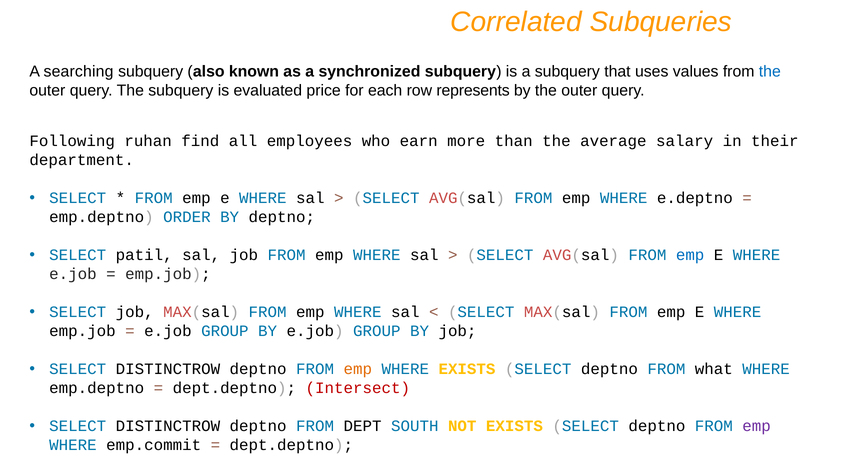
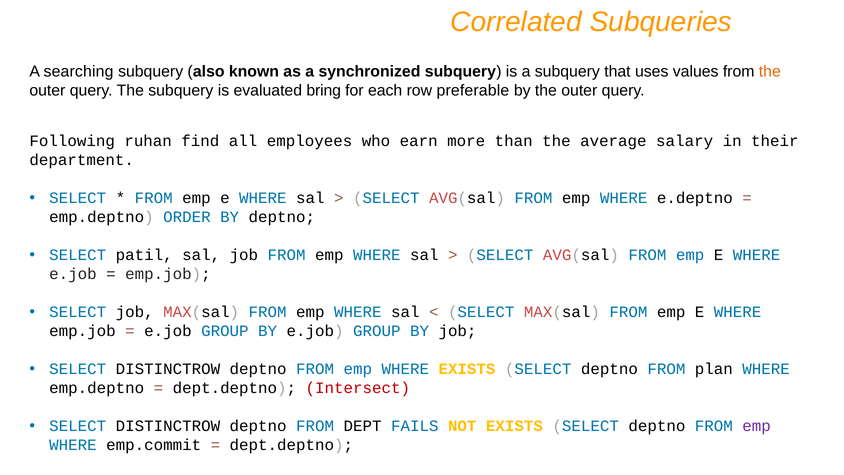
the colour: blue -> orange (770, 72)
price: price -> bring (324, 91)
represents: represents -> preferable (473, 91)
emp colour: orange -> blue (358, 369)
what: what -> plan (714, 369)
SOUTH: SOUTH -> FAILS (415, 426)
